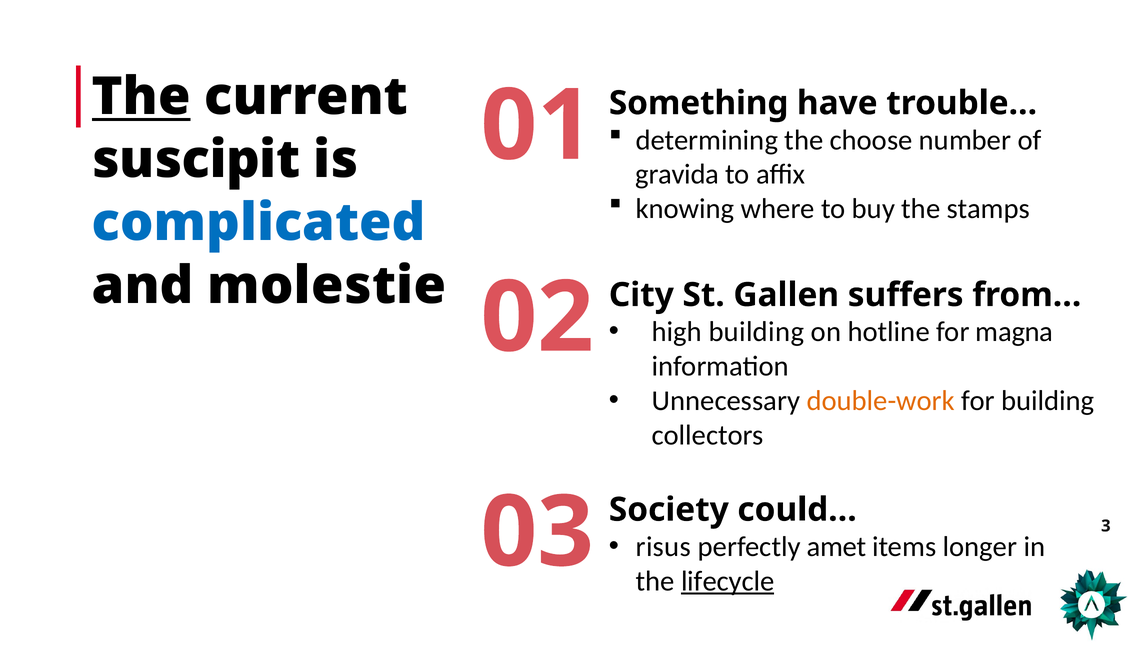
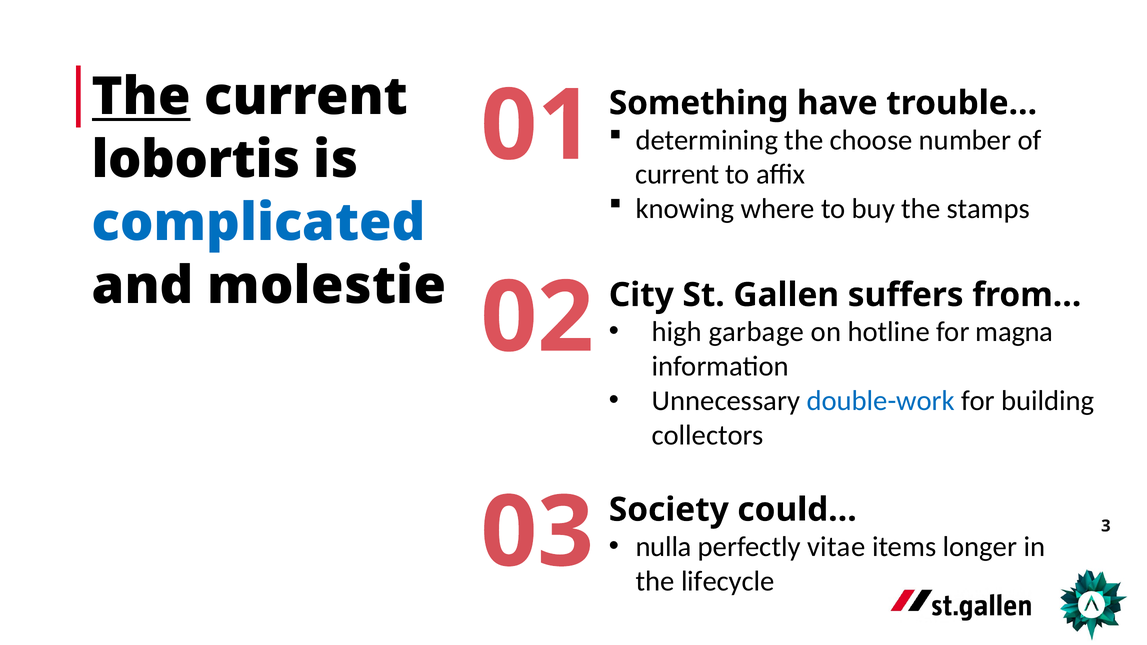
suscipit: suscipit -> lobortis (196, 160)
gravida: gravida -> current (677, 175)
high building: building -> garbage (756, 332)
double-work colour: orange -> blue (881, 401)
risus: risus -> nulla (664, 547)
amet: amet -> vitae (836, 547)
lifecycle underline: present -> none (728, 581)
